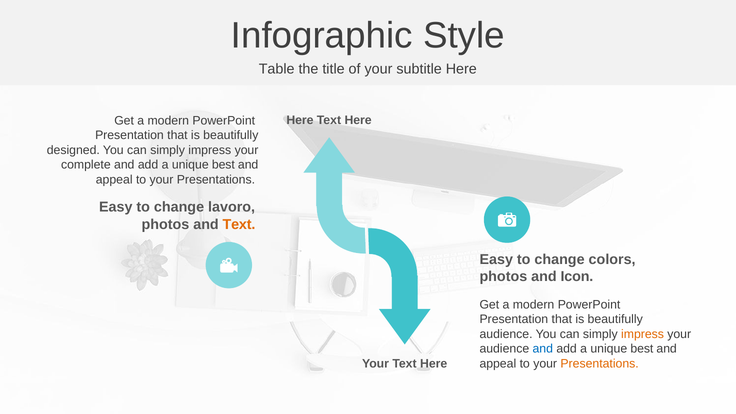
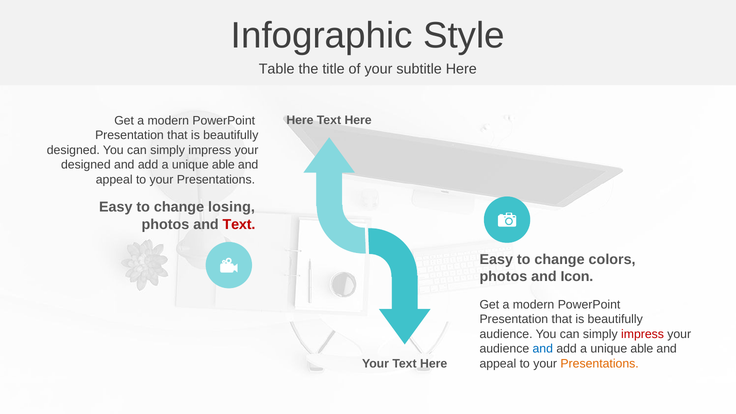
complete: complete -> designed (86, 165)
best: best -> able (223, 165)
lavoro: lavoro -> losing (232, 207)
Text colour: orange -> red (239, 224)
impress colour: orange -> red (643, 334)
best: best -> able (642, 349)
